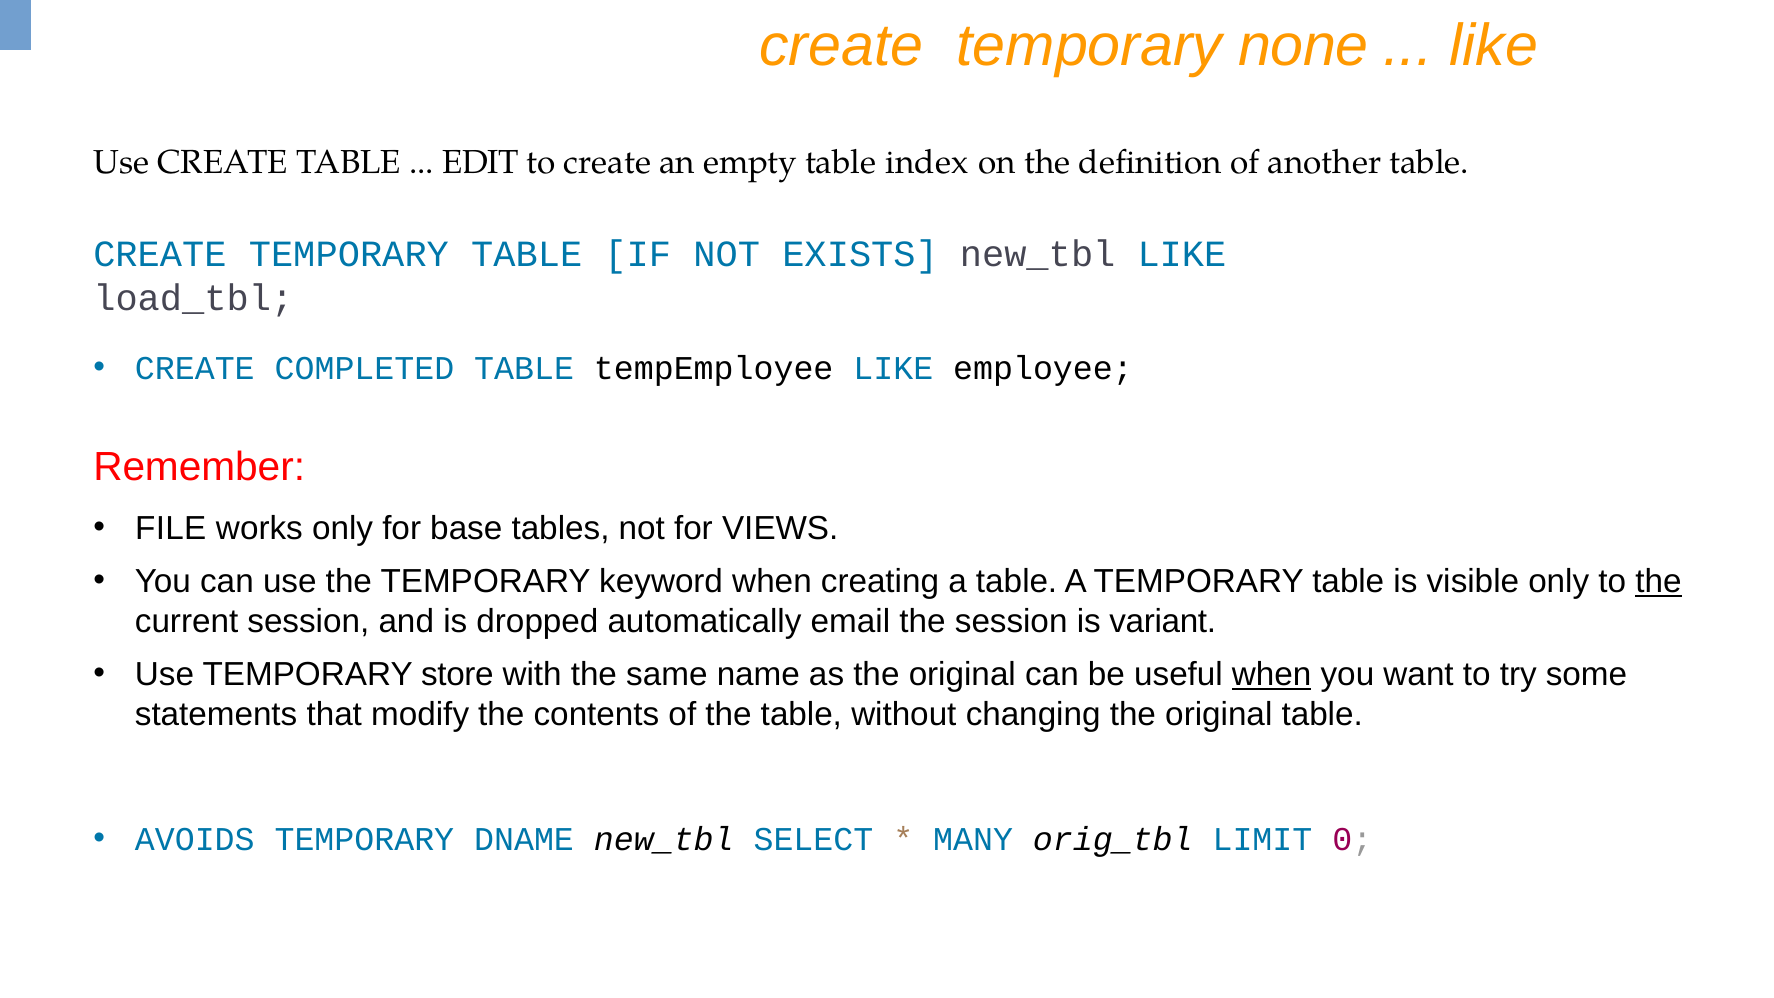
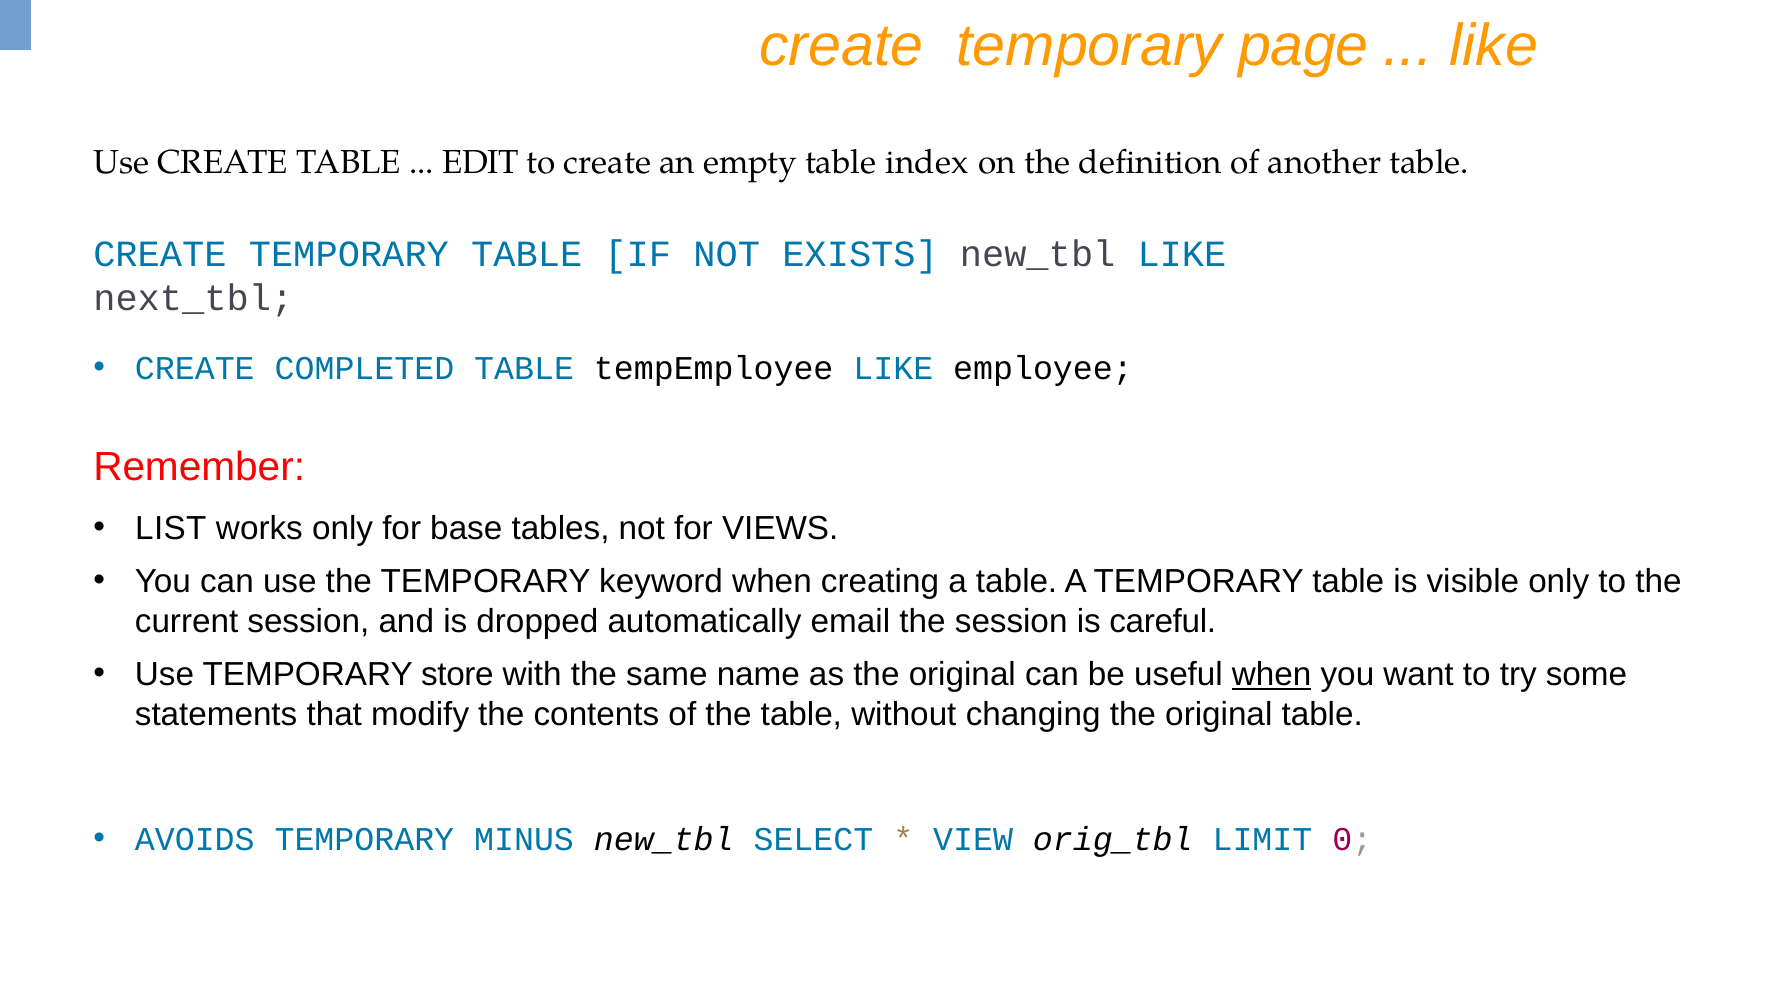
none: none -> page (1303, 46)
load_tbl: load_tbl -> next_tbl (193, 298)
FILE: FILE -> LIST (171, 528)
the underline: present -> none (1659, 581)
variant: variant -> careful (1163, 621)
DNAME: DNAME -> MINUS (524, 839)
MANY: MANY -> VIEW (973, 839)
